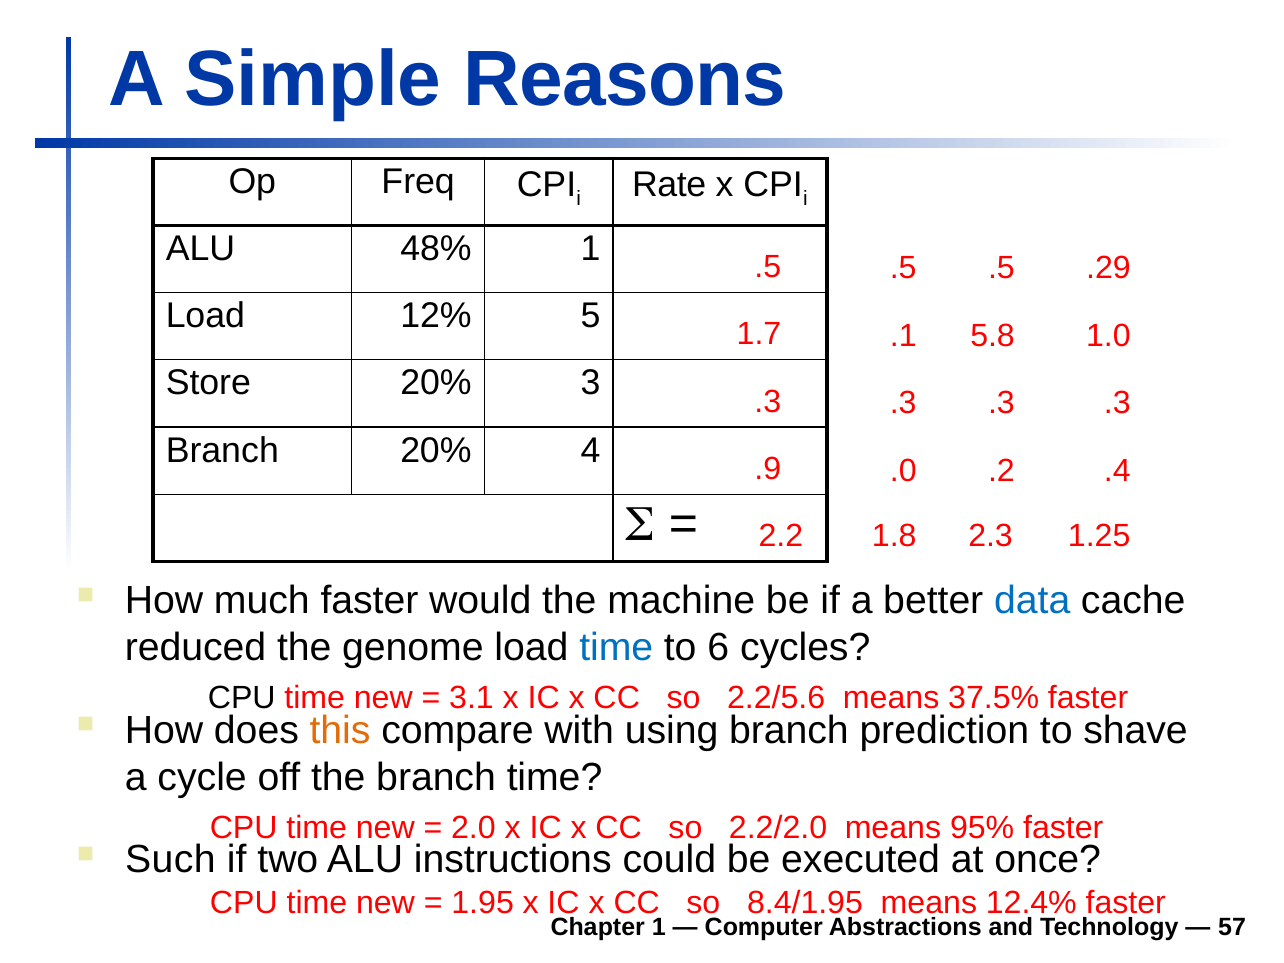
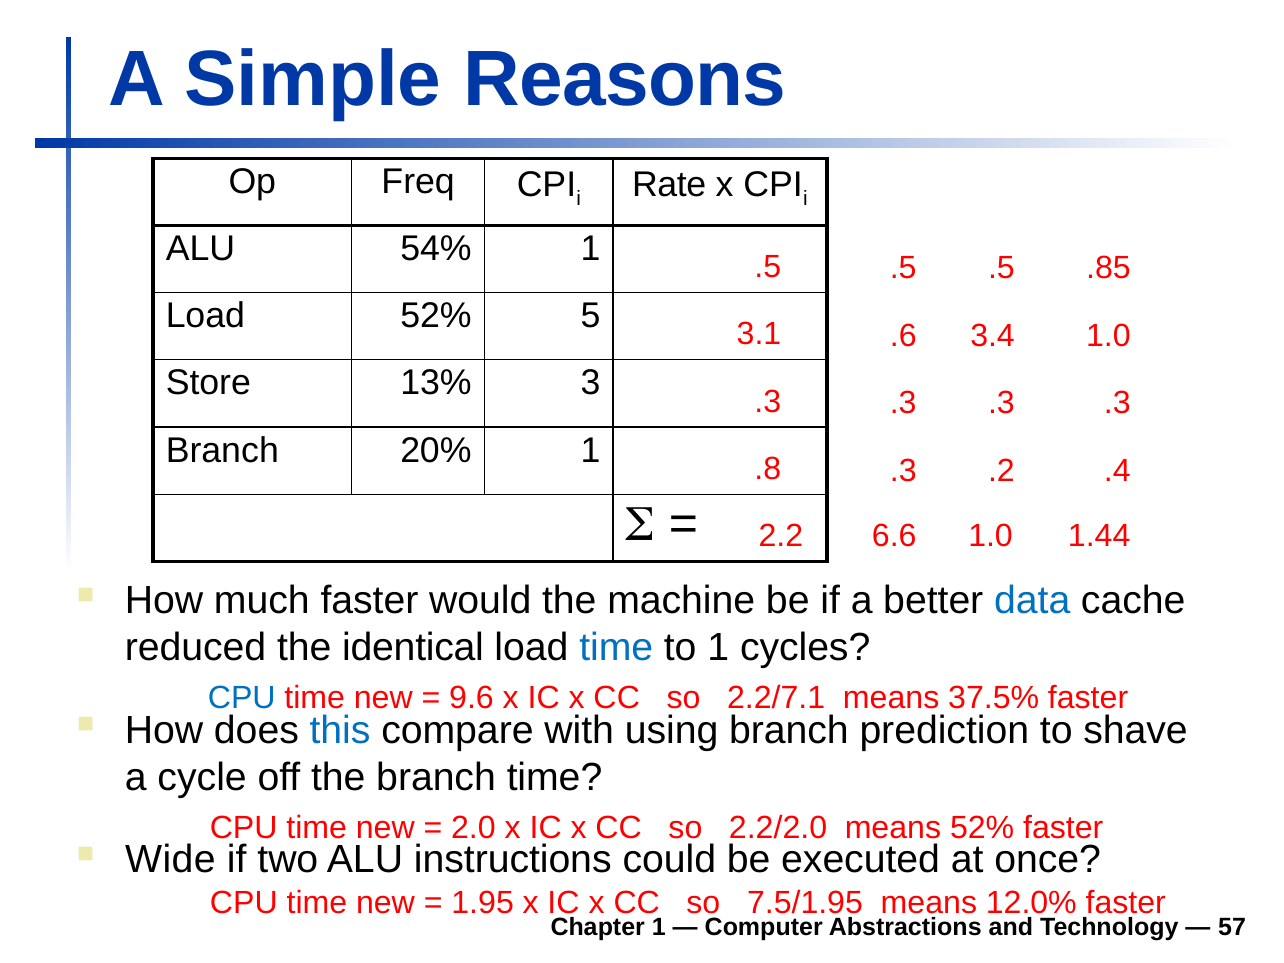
48%: 48% -> 54% (436, 249)
.29: .29 -> .85 (1108, 268)
Load 12%: 12% -> 52% (436, 316)
1.7: 1.7 -> 3.1 (759, 334)
.1: .1 -> .6 (903, 336)
5.8: 5.8 -> 3.4 (993, 336)
Store 20%: 20% -> 13% (436, 383)
20% 4: 4 -> 1 (590, 450)
.9: .9 -> .8 (768, 469)
.0: .0 -> .3 (903, 471)
1.8: 1.8 -> 6.6 (894, 536)
2.3: 2.3 -> 1.0 (991, 536)
1.25: 1.25 -> 1.44 (1099, 536)
genome: genome -> identical (413, 647)
to 6: 6 -> 1 (718, 647)
CPU colour: black -> blue (242, 698)
3.1: 3.1 -> 9.6 (472, 698)
2.2/5.6: 2.2/5.6 -> 2.2/7.1 (776, 698)
this colour: orange -> blue (340, 730)
means 95%: 95% -> 52% (982, 828)
Such: Such -> Wide (170, 860)
8.4/1.95: 8.4/1.95 -> 7.5/1.95 (805, 903)
12.4%: 12.4% -> 12.0% (1031, 903)
